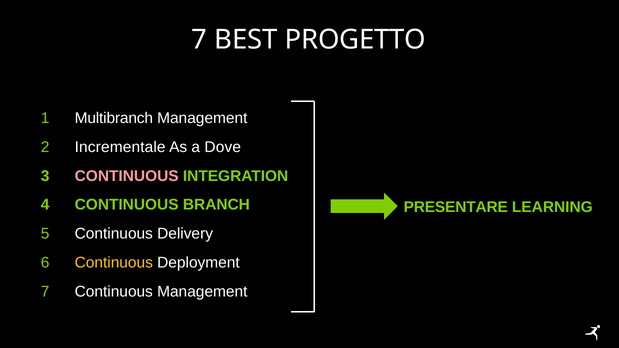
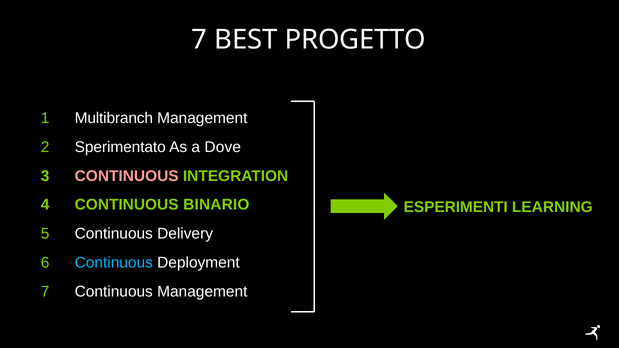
Incrementale: Incrementale -> Sperimentato (120, 147)
BRANCH: BRANCH -> BINARIO (216, 205)
PRESENTARE: PRESENTARE -> ESPERIMENTI (456, 207)
Continuous colour: yellow -> light blue (114, 263)
